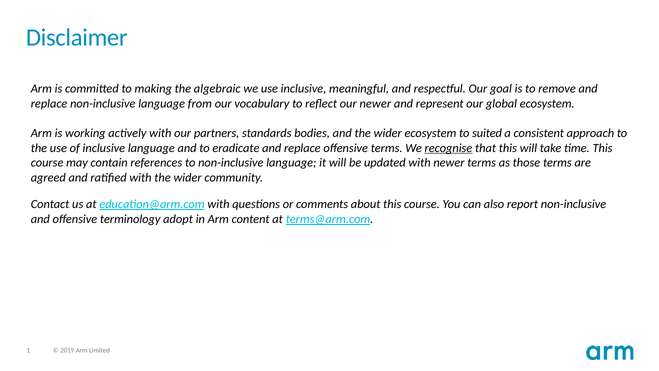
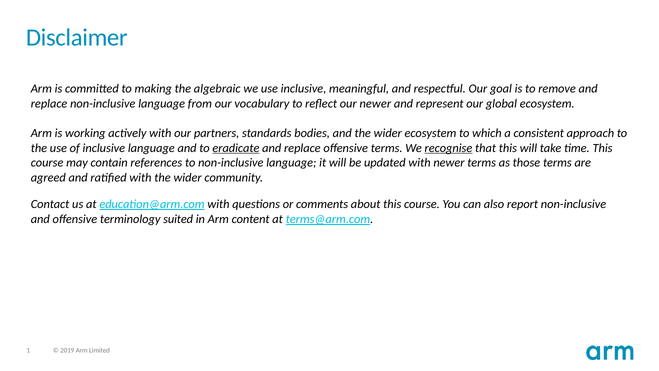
suited: suited -> which (487, 133)
eradicate underline: none -> present (236, 148)
adopt: adopt -> suited (178, 219)
